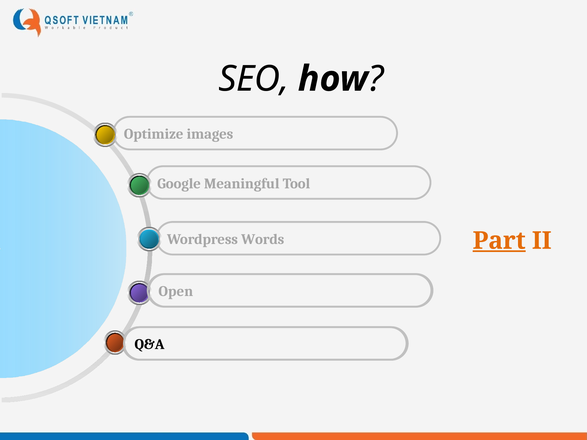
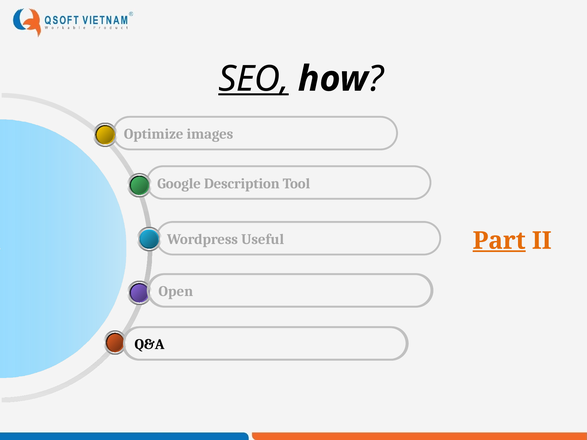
SEO underline: none -> present (254, 79)
Meaningful: Meaningful -> Description (242, 184)
Words: Words -> Useful (263, 239)
